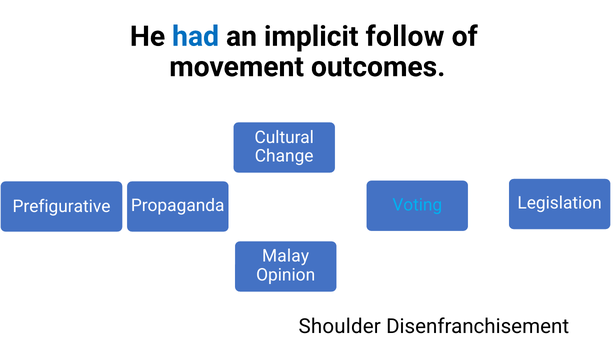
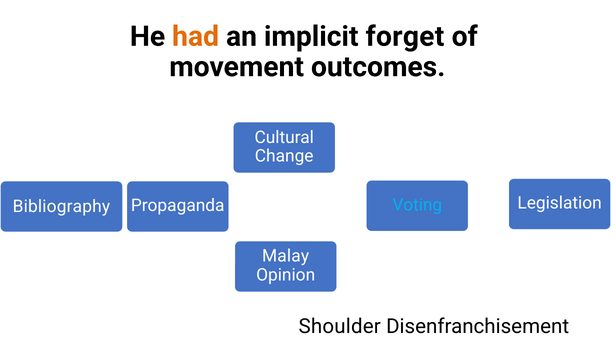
had colour: blue -> orange (196, 37)
follow: follow -> forget (405, 37)
Prefigurative: Prefigurative -> Bibliography (61, 207)
